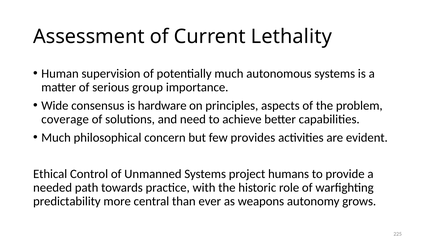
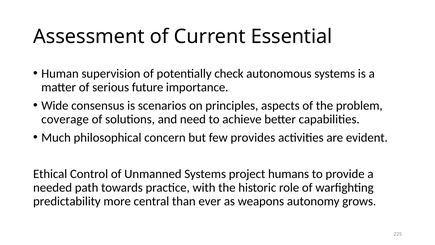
Lethality: Lethality -> Essential (292, 37)
potentially much: much -> check (229, 74)
group: group -> future (148, 87)
hardware: hardware -> scenarios (162, 105)
